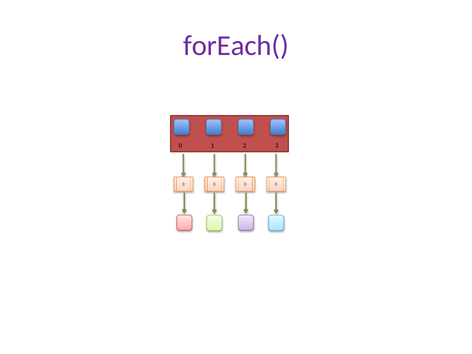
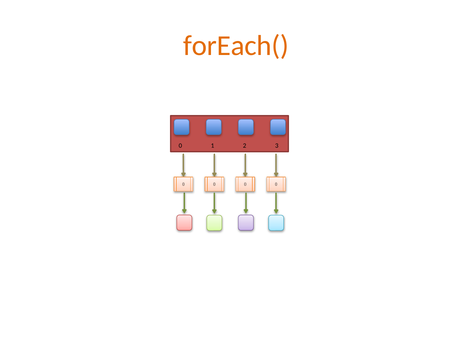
forEach( colour: purple -> orange (236, 46)
